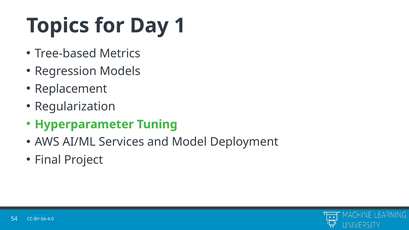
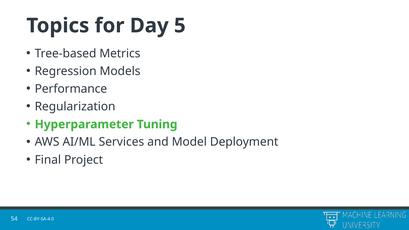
1: 1 -> 5 (180, 26)
Replacement: Replacement -> Performance (71, 89)
